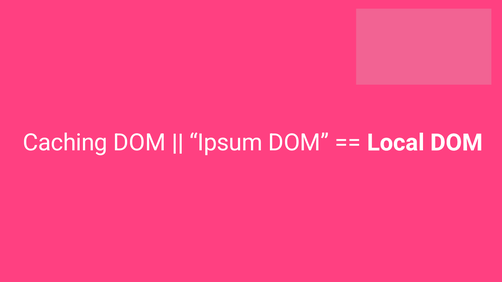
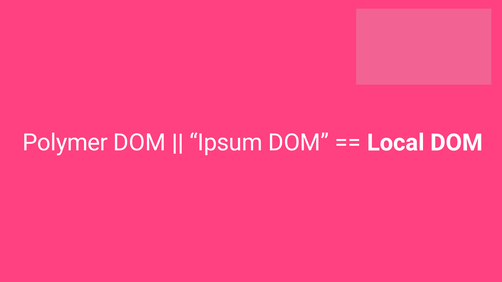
Caching: Caching -> Polymer (65, 143)
